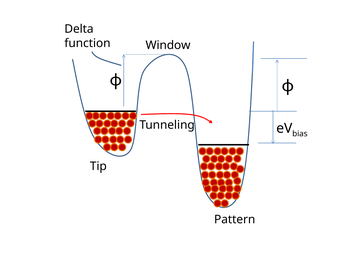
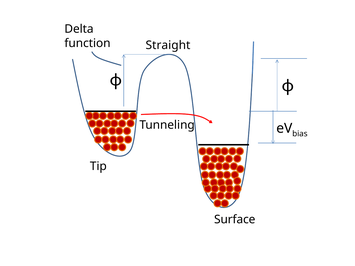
Window: Window -> Straight (168, 45)
Pattern: Pattern -> Surface (235, 220)
